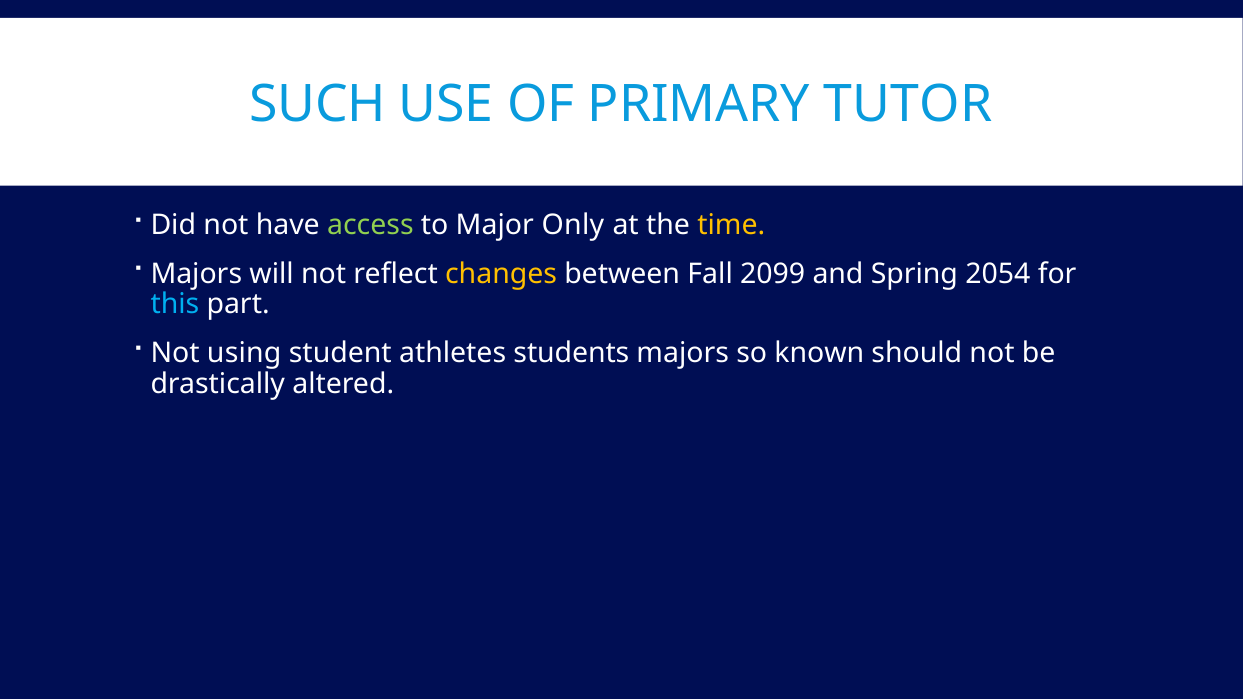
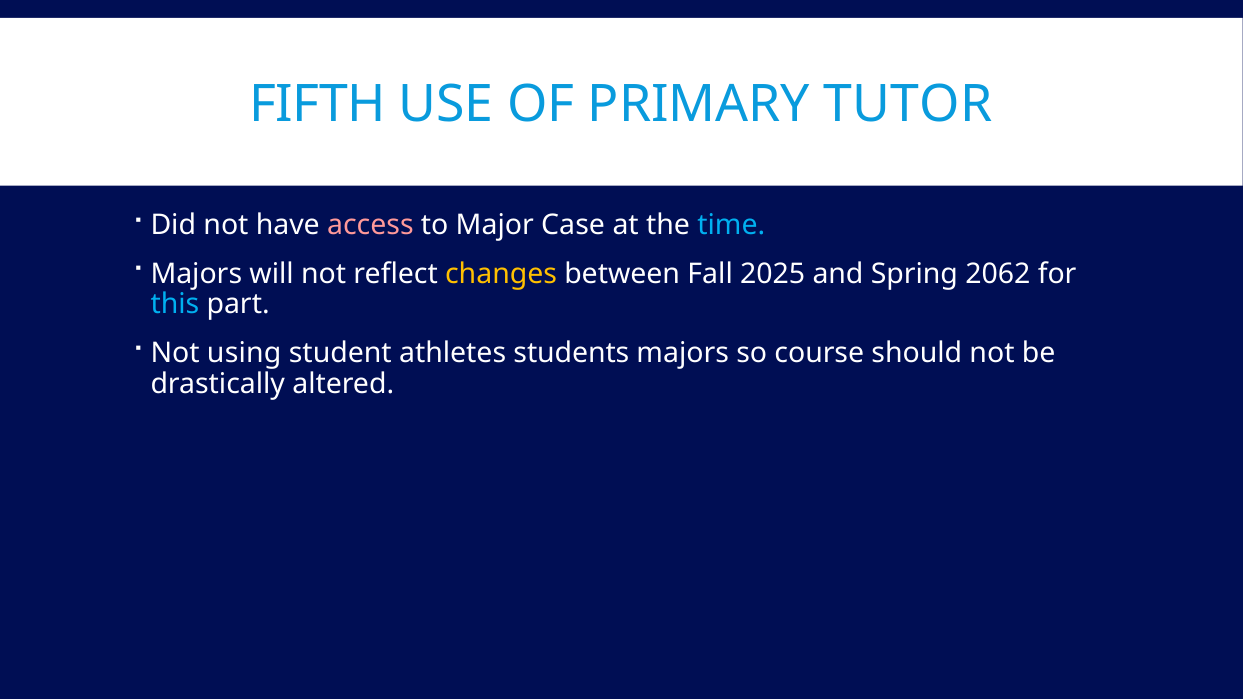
SUCH: SUCH -> FIFTH (318, 105)
access colour: light green -> pink (370, 225)
Only: Only -> Case (573, 225)
time colour: yellow -> light blue (731, 225)
2099: 2099 -> 2025 (773, 274)
2054: 2054 -> 2062 (998, 274)
known: known -> course (819, 353)
